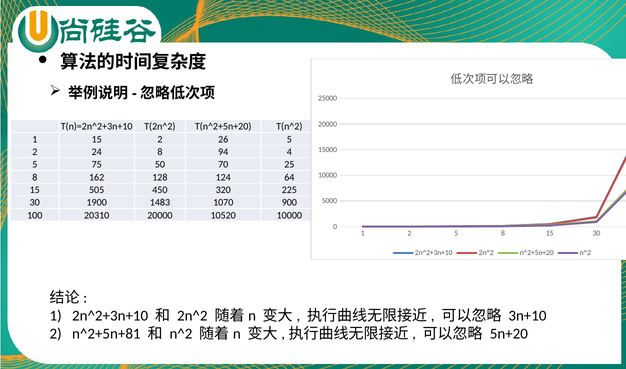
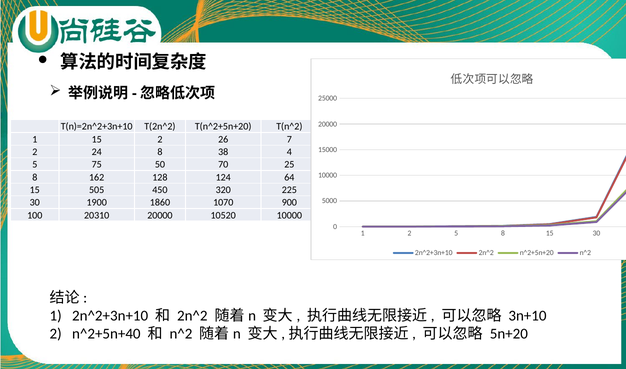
26 5: 5 -> 7 (289, 139)
94: 94 -> 38 (223, 152)
1483: 1483 -> 1860 (160, 202)
n^2+5n+81: n^2+5n+81 -> n^2+5n+40 (106, 333)
